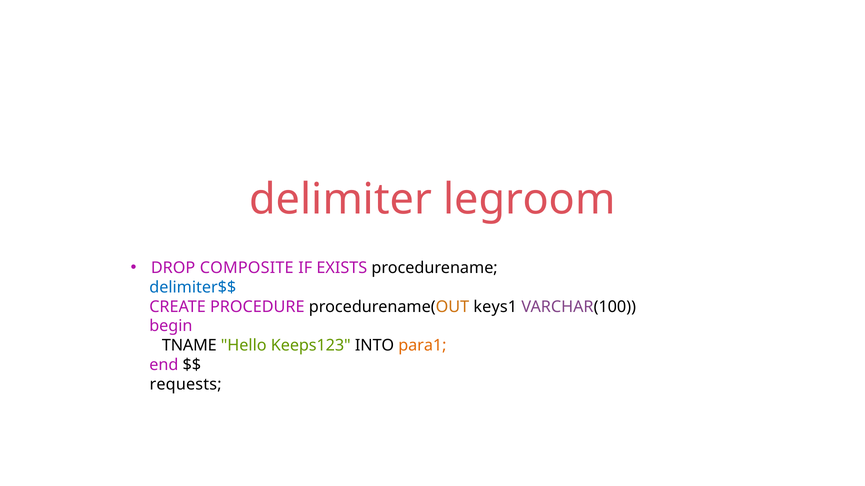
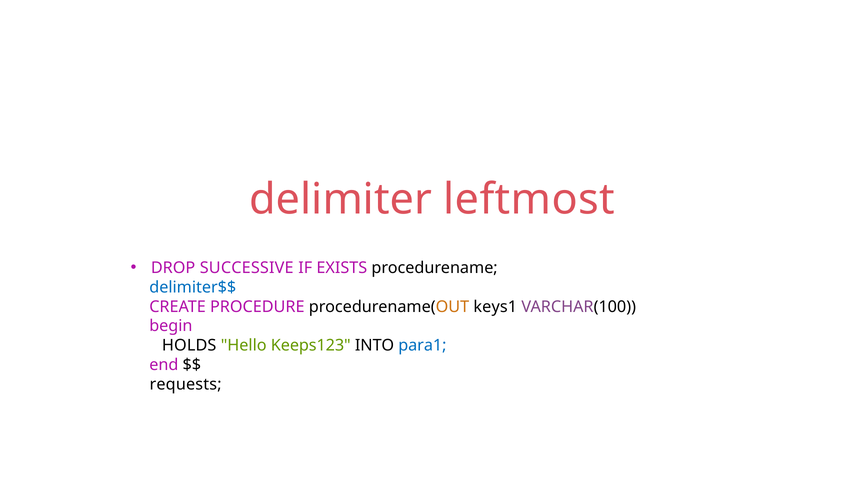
legroom: legroom -> leftmost (529, 200)
COMPOSITE: COMPOSITE -> SUCCESSIVE (247, 268)
TNAME: TNAME -> HOLDS (189, 346)
para1 colour: orange -> blue (422, 346)
